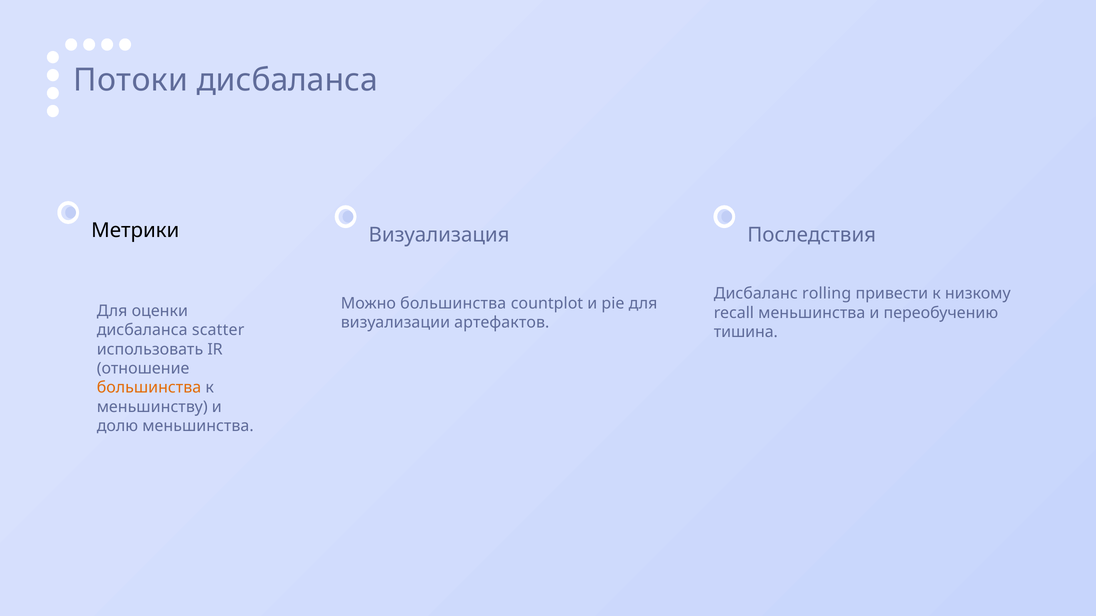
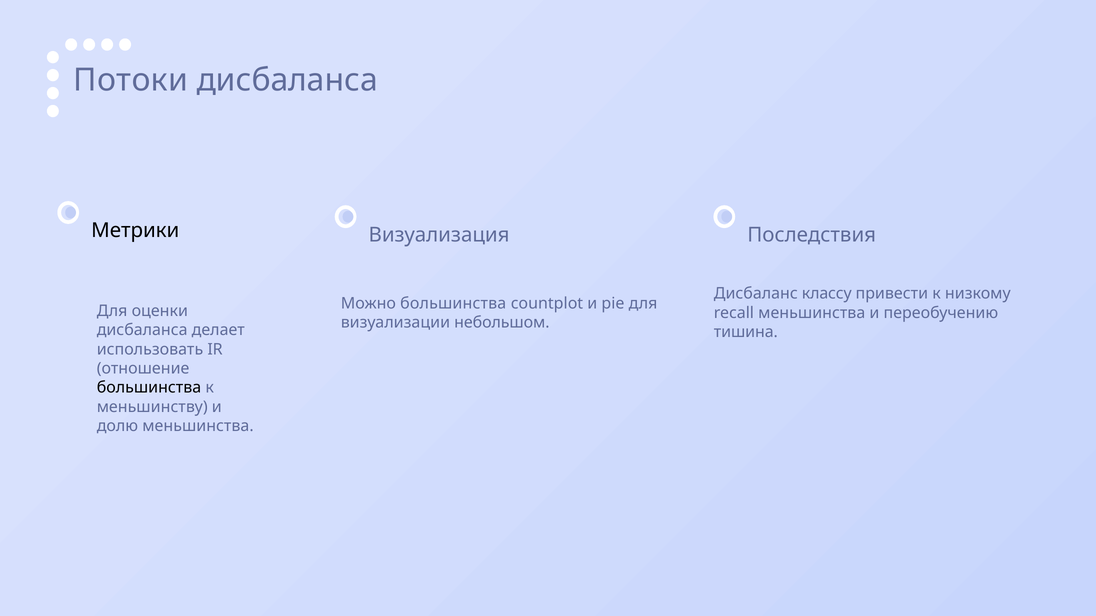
rolling: rolling -> классу (827, 294)
артефактов: артефактов -> небольшом (502, 323)
scatter: scatter -> делает (218, 330)
большинства colour: orange -> black (149, 388)
